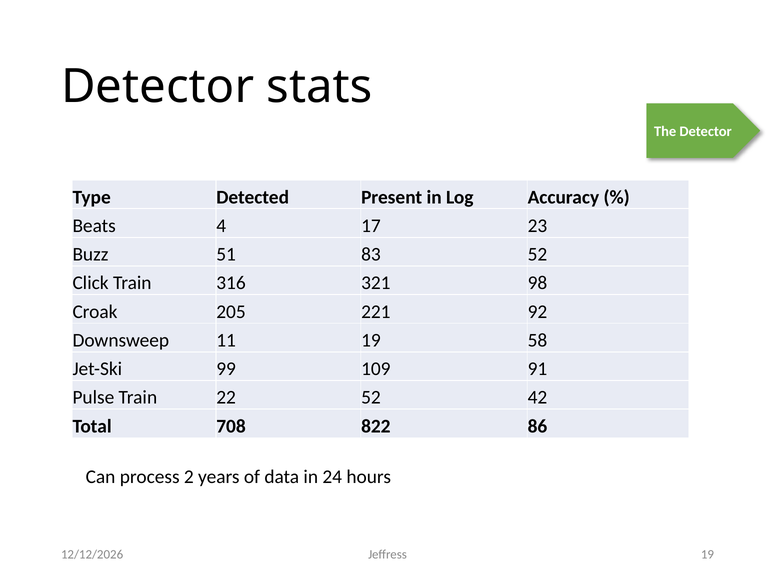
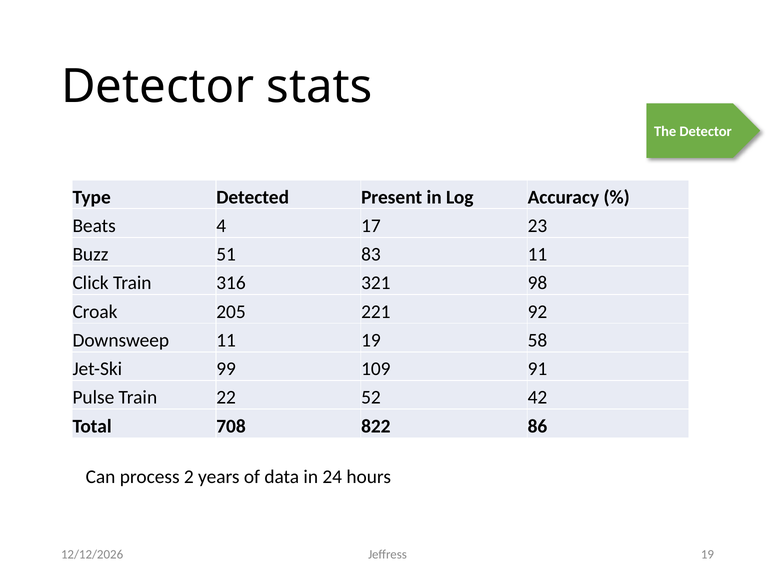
83 52: 52 -> 11 (537, 255)
